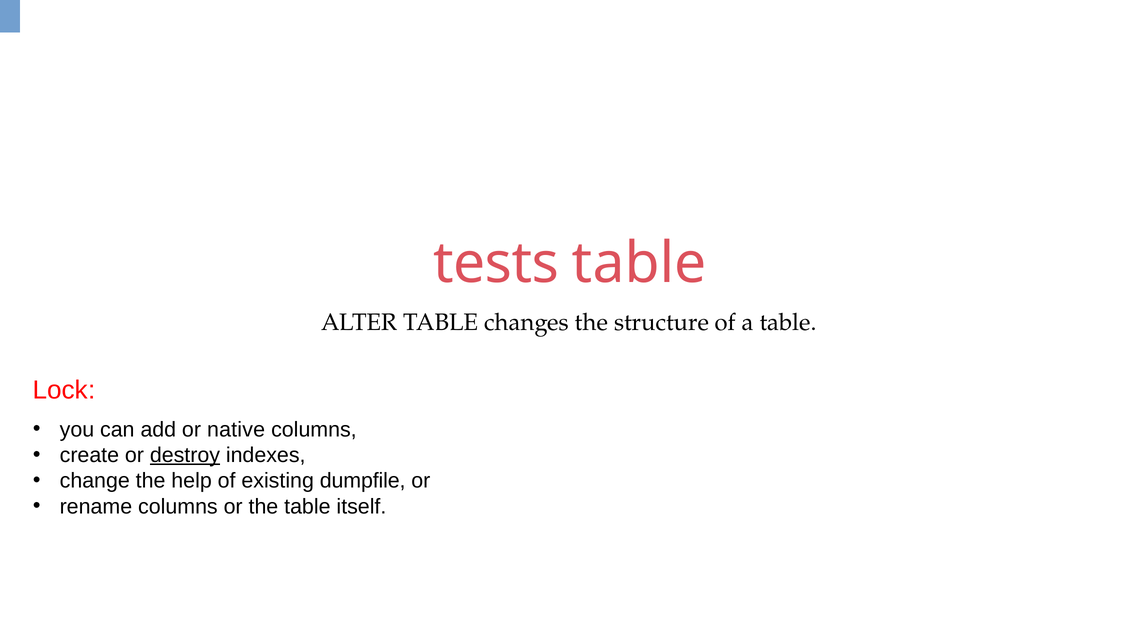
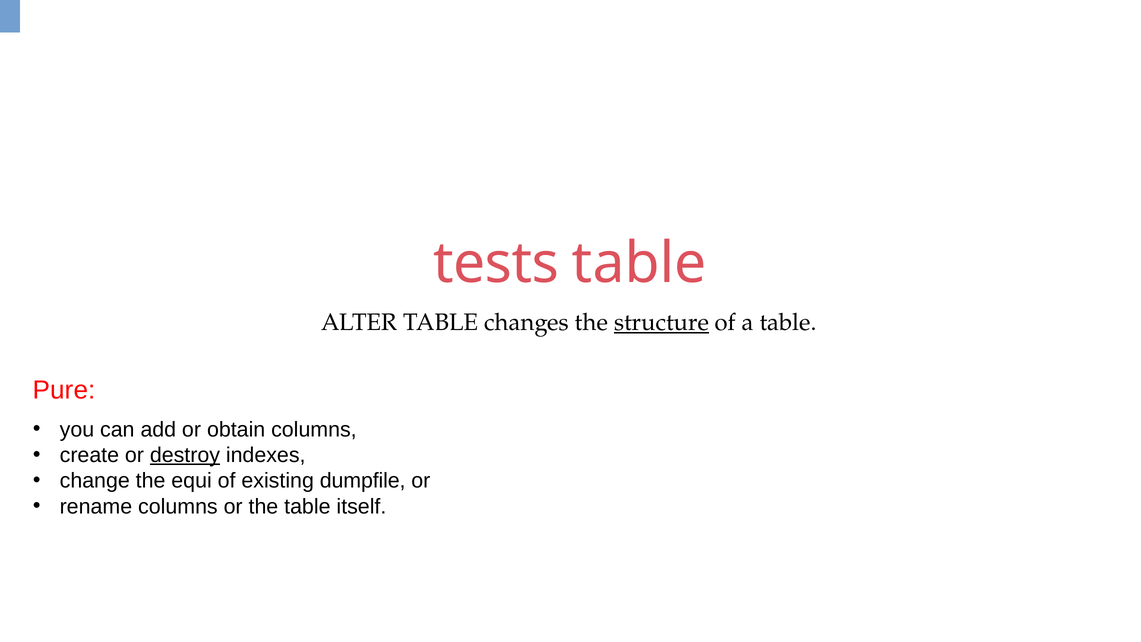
structure underline: none -> present (661, 322)
Lock: Lock -> Pure (64, 390)
native: native -> obtain (236, 429)
help: help -> equi (192, 481)
